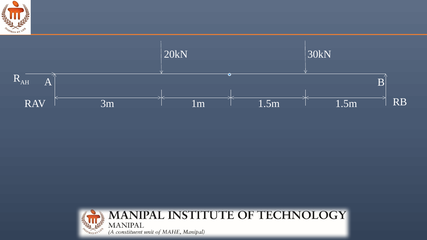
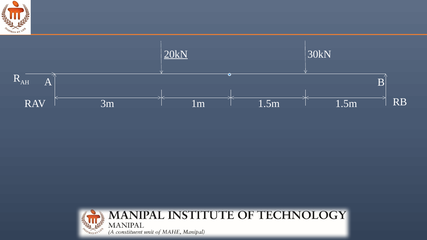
20kN underline: none -> present (176, 54)
